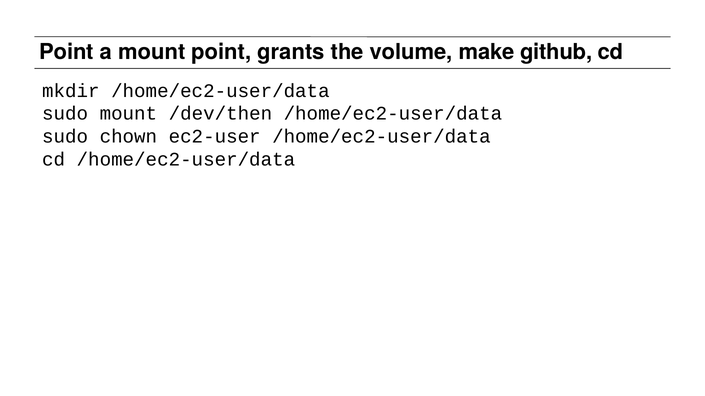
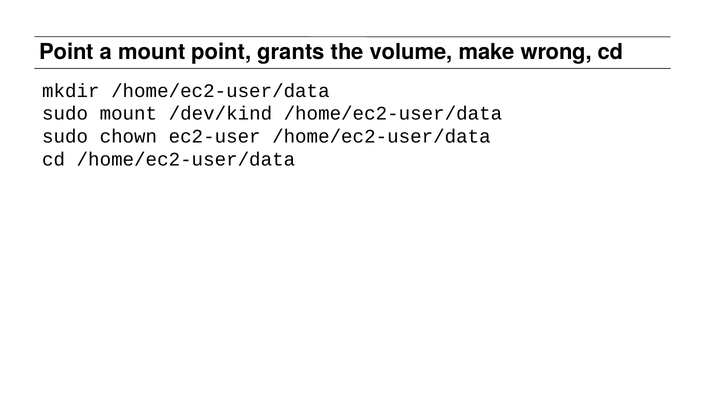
github: github -> wrong (556, 52)
/dev/then: /dev/then -> /dev/kind (220, 114)
